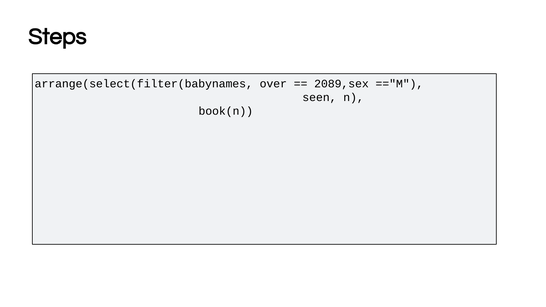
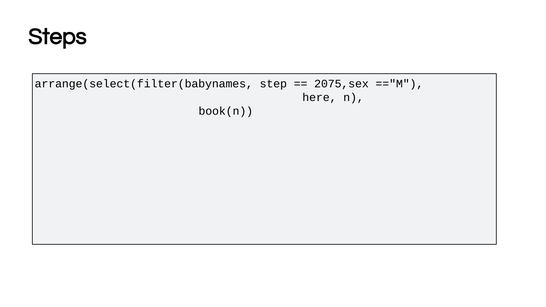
over: over -> step (273, 84)
2089,sex: 2089,sex -> 2075,sex (341, 84)
seen: seen -> here (319, 97)
